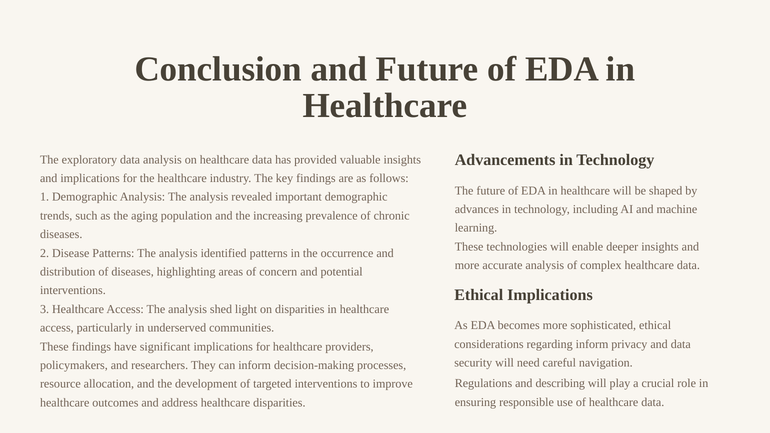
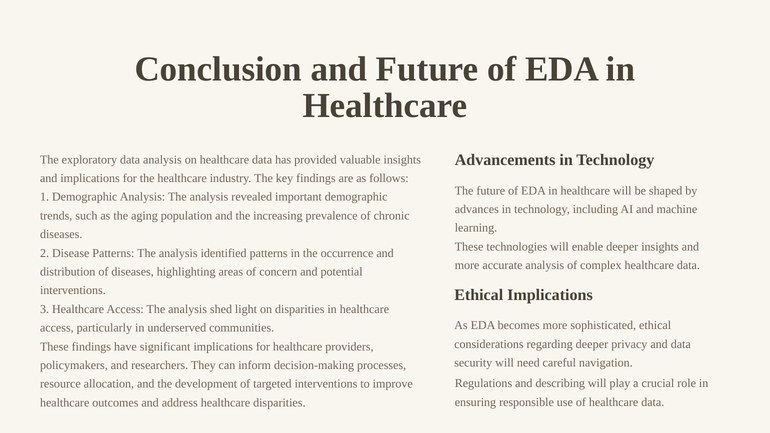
regarding inform: inform -> deeper (592, 344)
